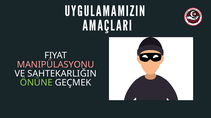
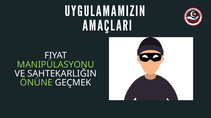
MANIPÜLASYONU colour: pink -> light green (56, 65)
